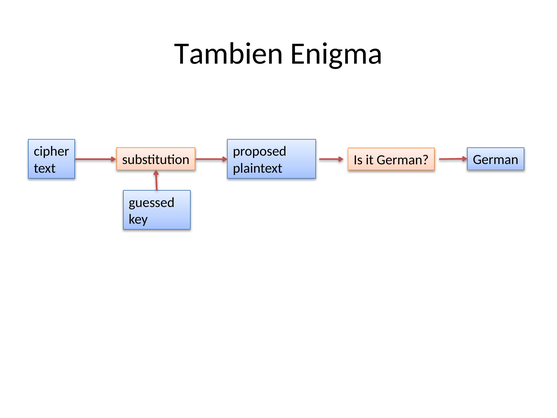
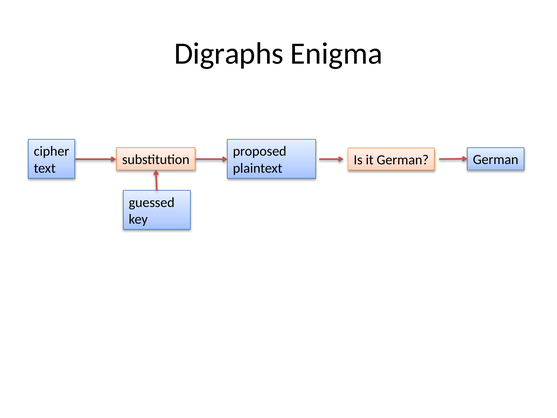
Tambien: Tambien -> Digraphs (229, 54)
